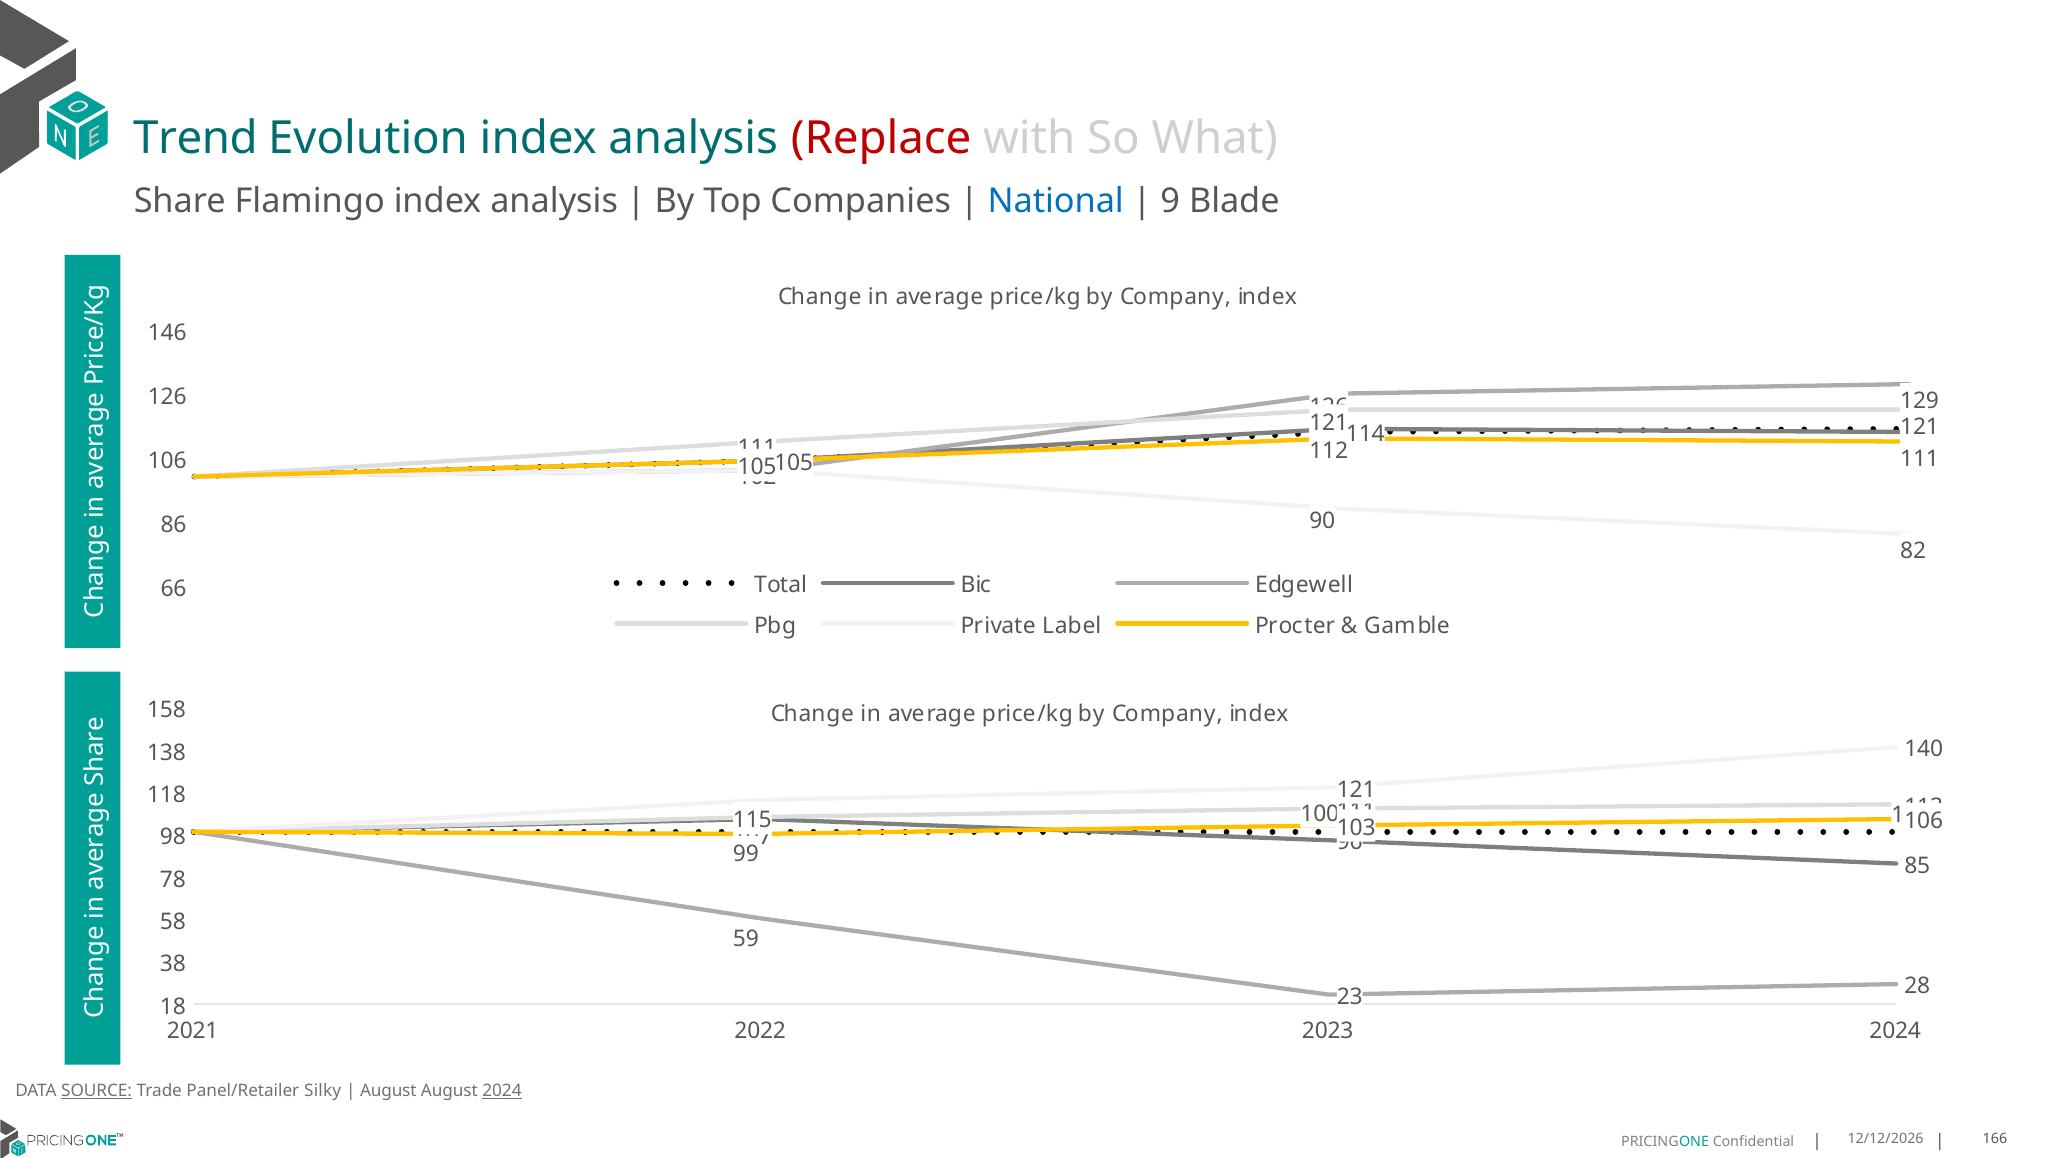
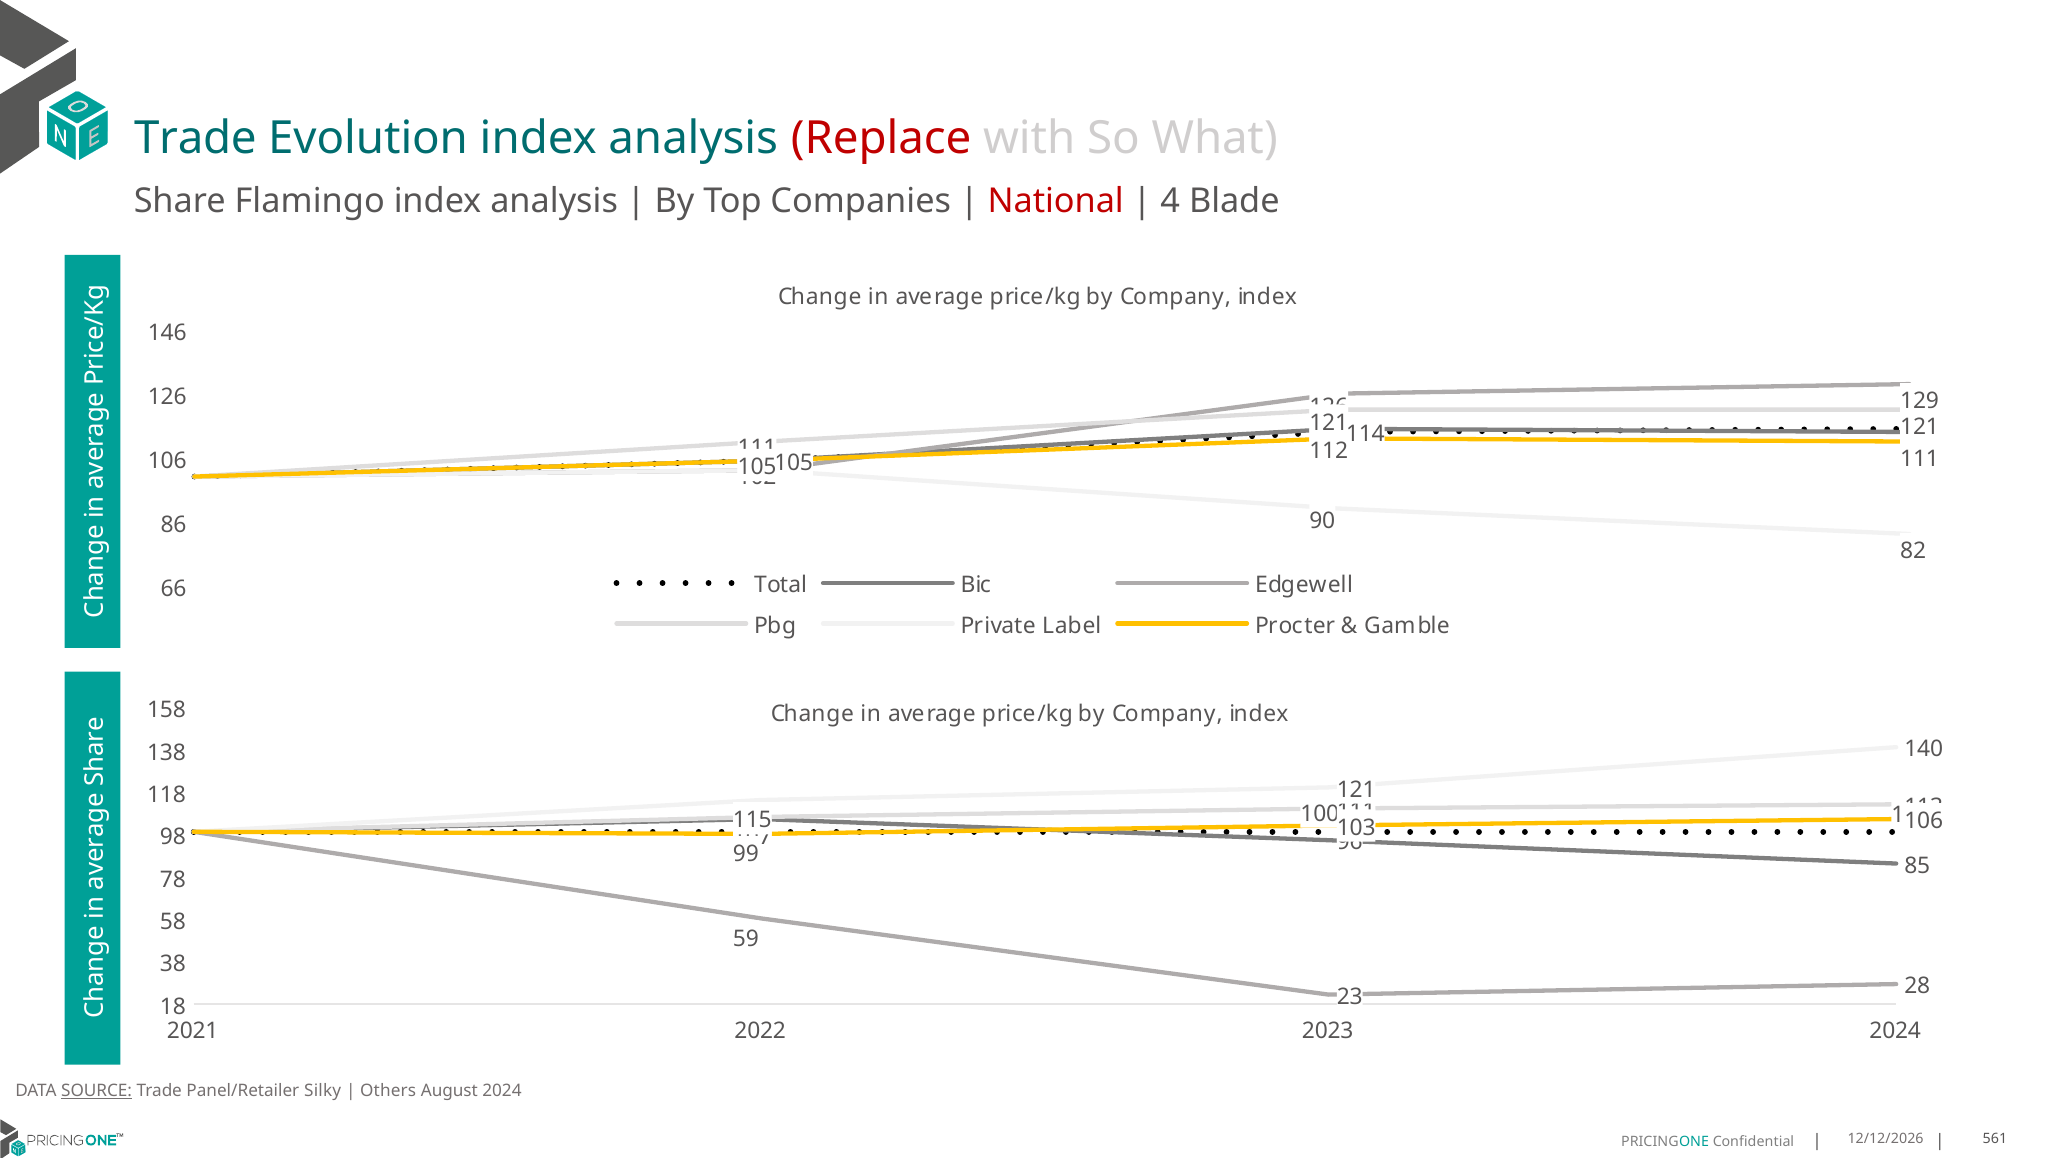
Trend: Trend -> Trade (195, 138)
National colour: blue -> red (1056, 201)
9: 9 -> 4 (1170, 201)
August: August -> Others (388, 1090)
2024 underline: present -> none (502, 1090)
166: 166 -> 561 (1995, 1138)
